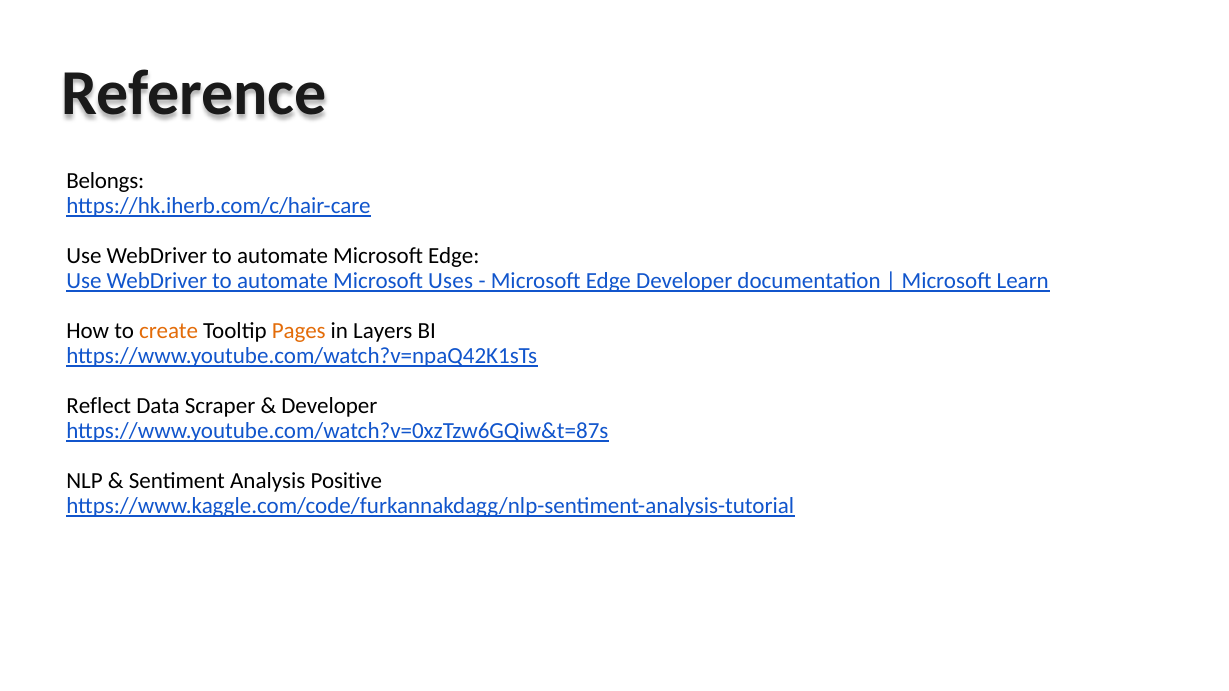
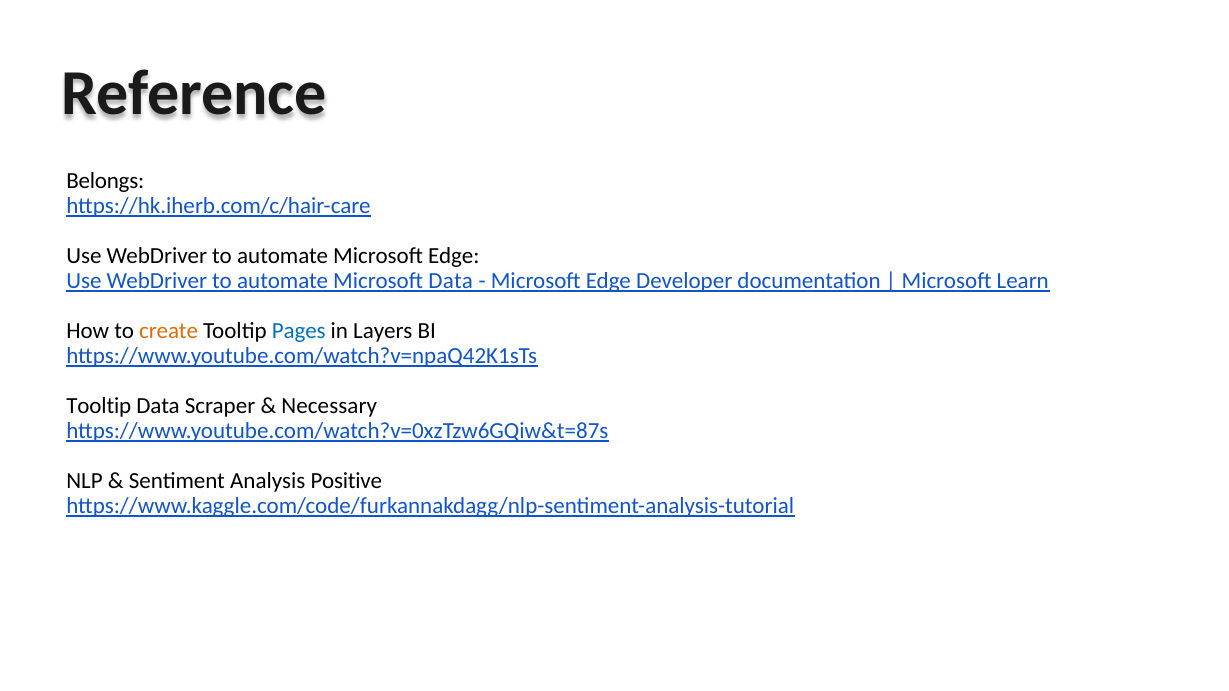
Microsoft Uses: Uses -> Data (451, 281)
Pages colour: orange -> blue (299, 331)
Reflect: Reflect -> Tooltip (99, 406)
Developer: Developer -> Necessary (329, 406)
